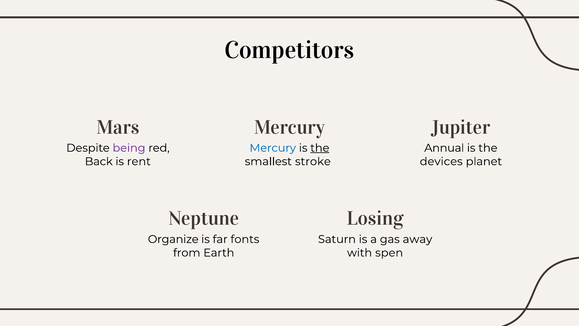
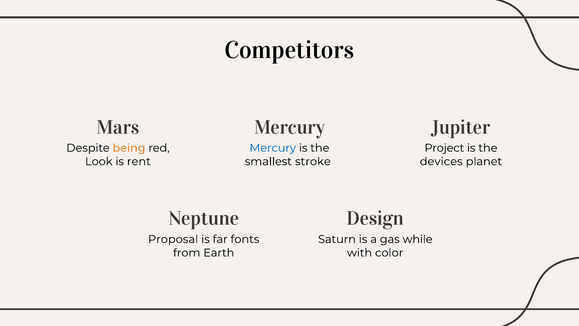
being colour: purple -> orange (129, 148)
the underline: present -> none (320, 148)
Annual: Annual -> Project (444, 148)
Back: Back -> Look (99, 161)
Losing: Losing -> Design (375, 218)
Organize: Organize -> Proposal (173, 239)
away: away -> while (418, 239)
spen: spen -> color (389, 253)
